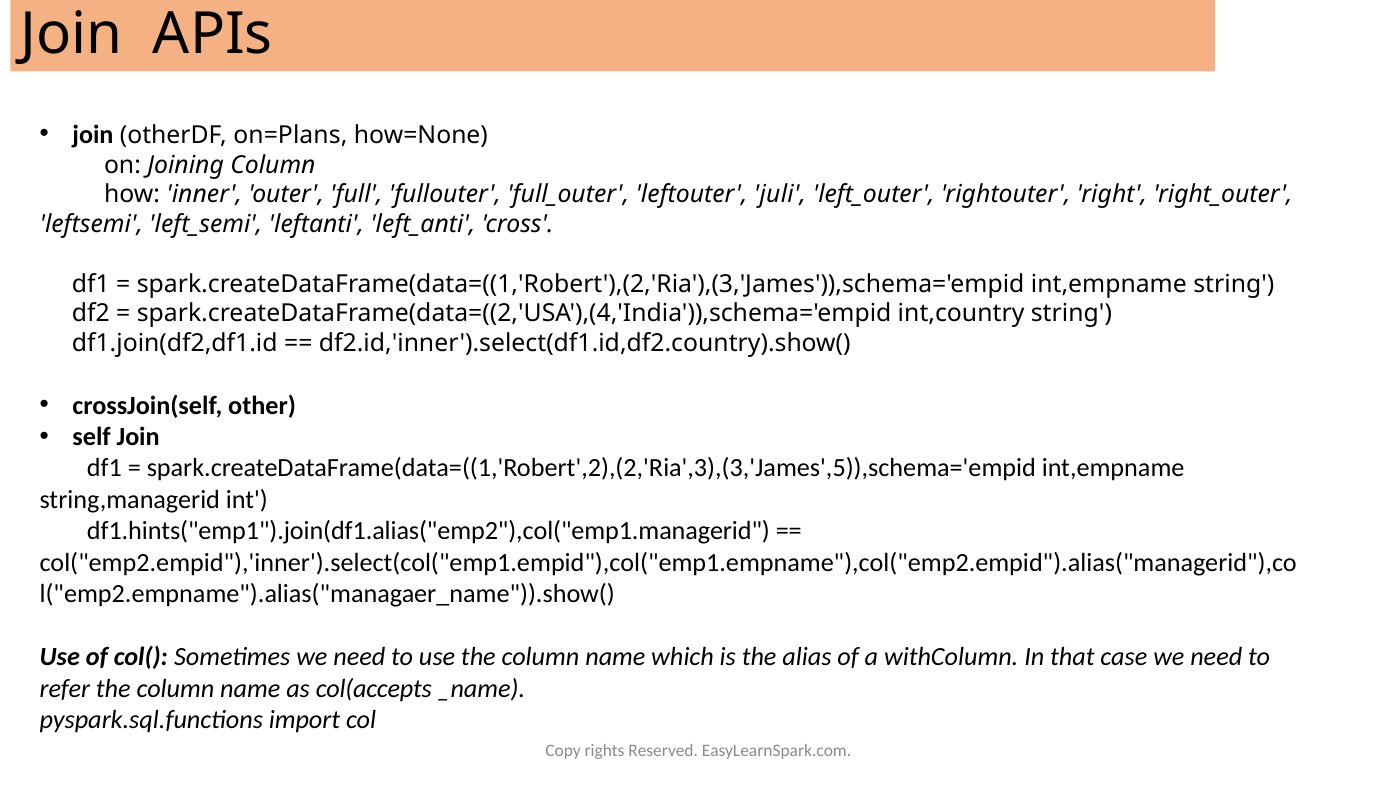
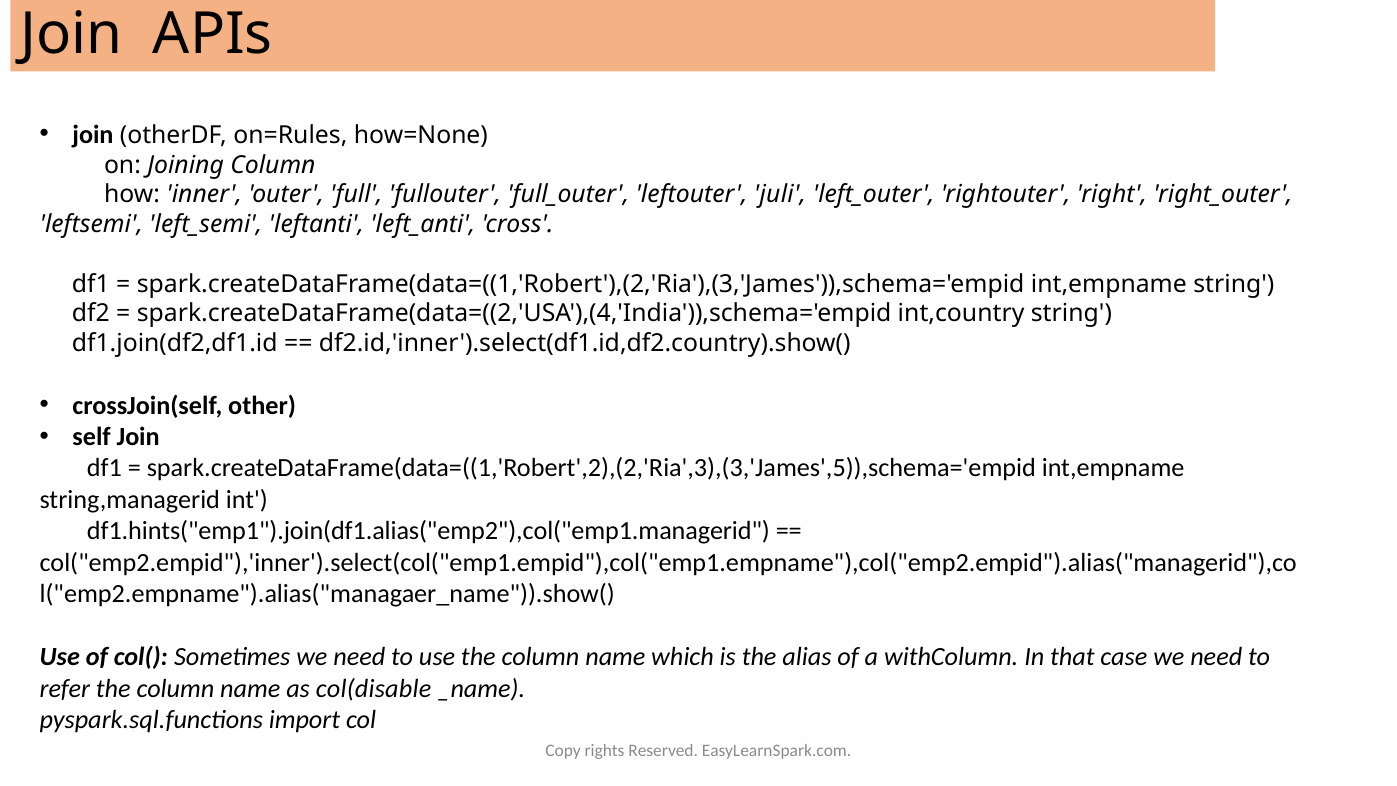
on=Plans: on=Plans -> on=Rules (290, 135)
col(accepts: col(accepts -> col(disable (374, 688)
